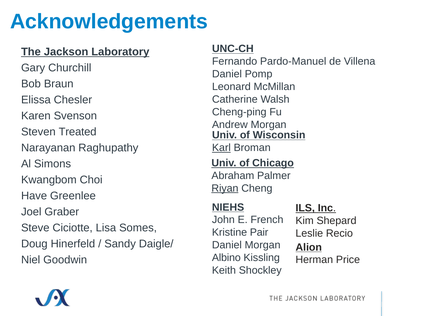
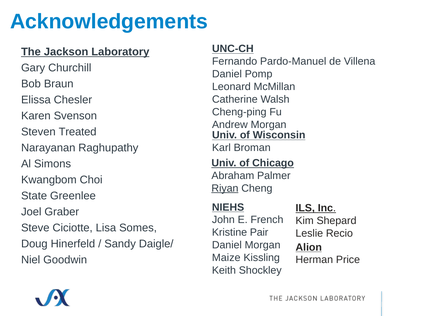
Karl underline: present -> none (221, 148)
Have: Have -> State (34, 196)
Albino: Albino -> Maize (226, 258)
